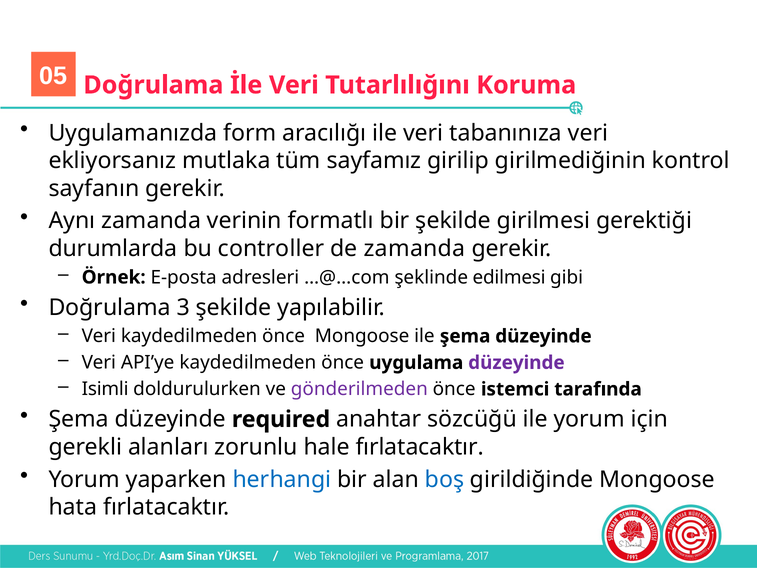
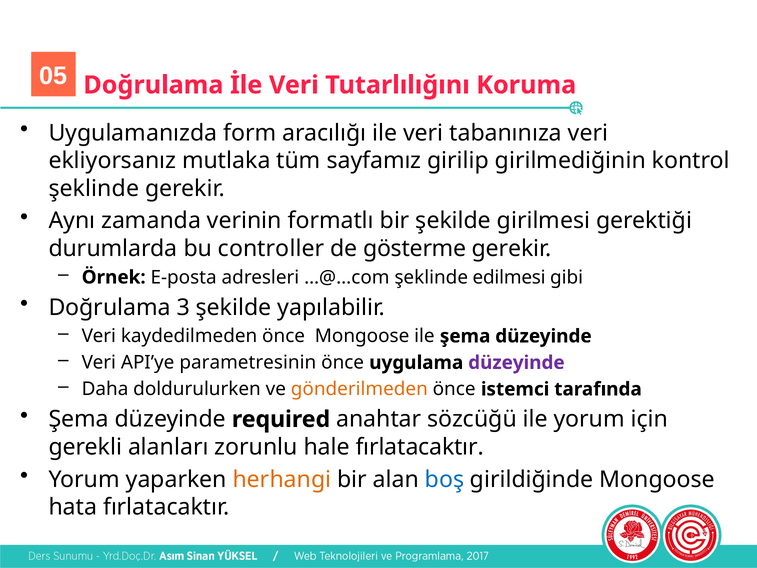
sayfanın: sayfanın -> şeklinde (94, 188)
de zamanda: zamanda -> gösterme (415, 248)
API’ye kaydedilmeden: kaydedilmeden -> parametresinin (248, 363)
Isimli: Isimli -> Daha (105, 389)
gönderilmeden colour: purple -> orange (359, 389)
herhangi colour: blue -> orange (282, 479)
